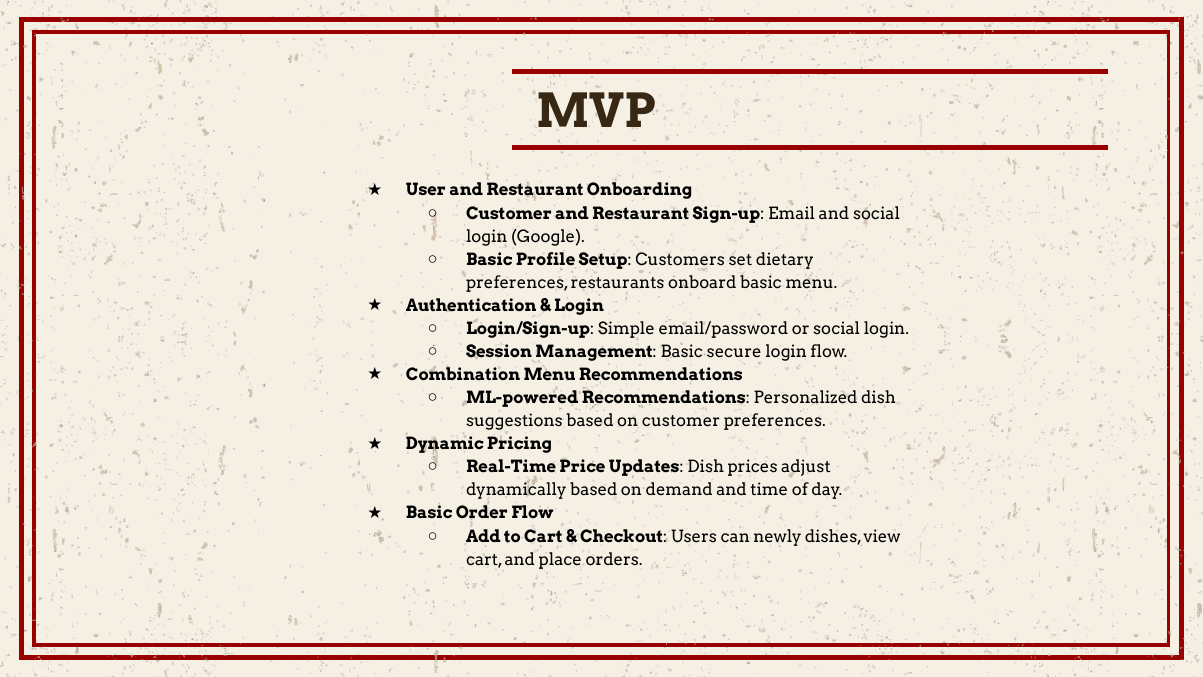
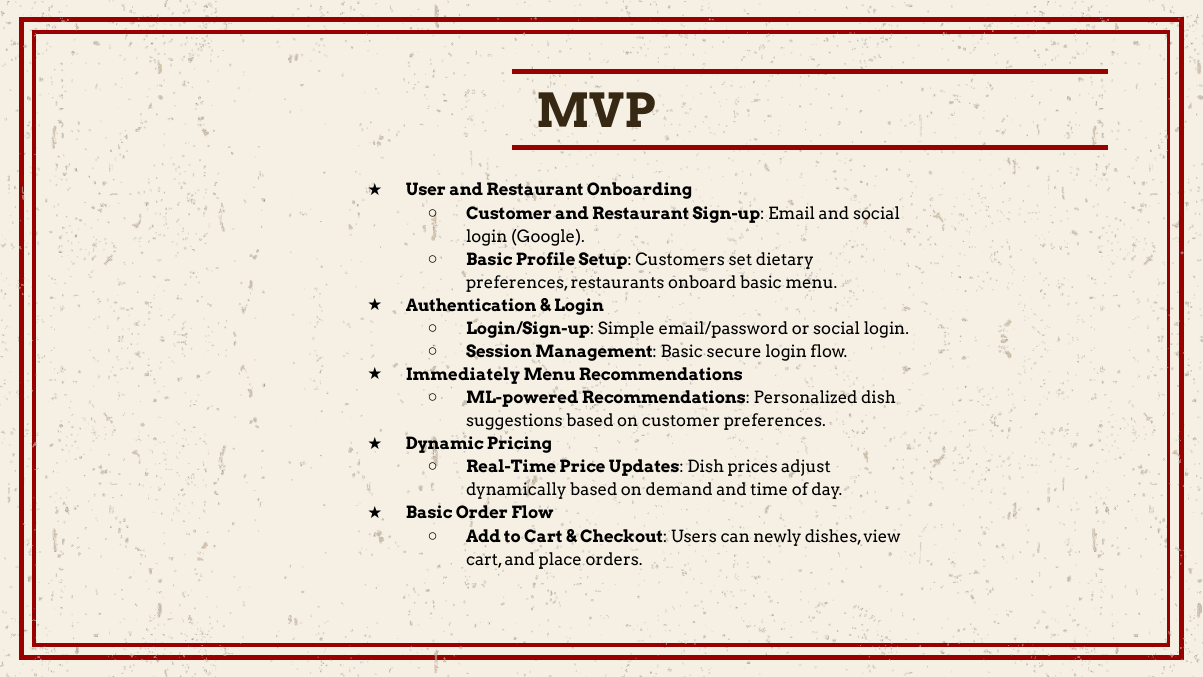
Combination: Combination -> Immediately (463, 375)
